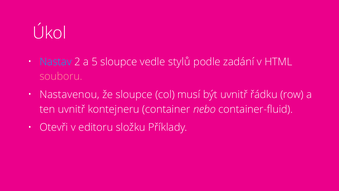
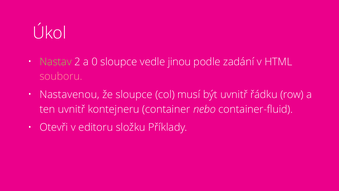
Nastav colour: light blue -> light green (56, 62)
5: 5 -> 0 (95, 62)
stylů: stylů -> jinou (179, 62)
